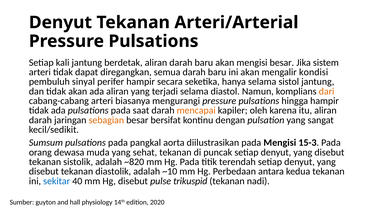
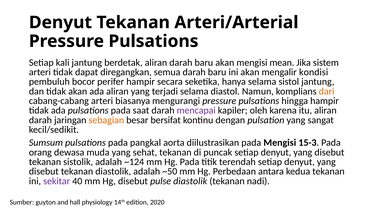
mengisi besar: besar -> mean (282, 63)
sinyal: sinyal -> bocor (84, 82)
mencapai colour: orange -> purple (196, 111)
~820: ~820 -> ~124 (134, 162)
~10: ~10 -> ~50 (170, 172)
sekitar colour: blue -> purple (57, 181)
pulse trikuspid: trikuspid -> diastolik (190, 181)
